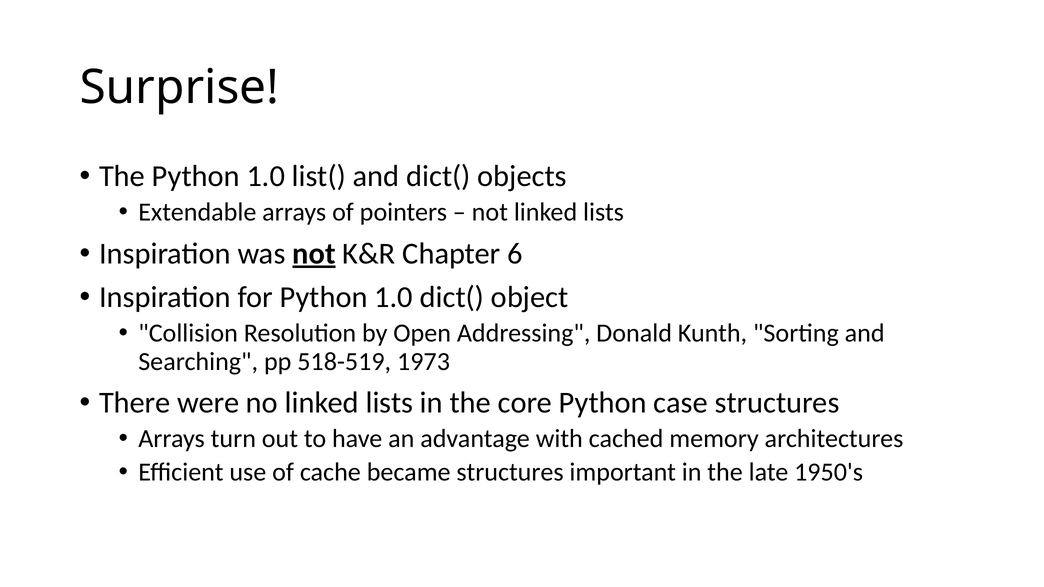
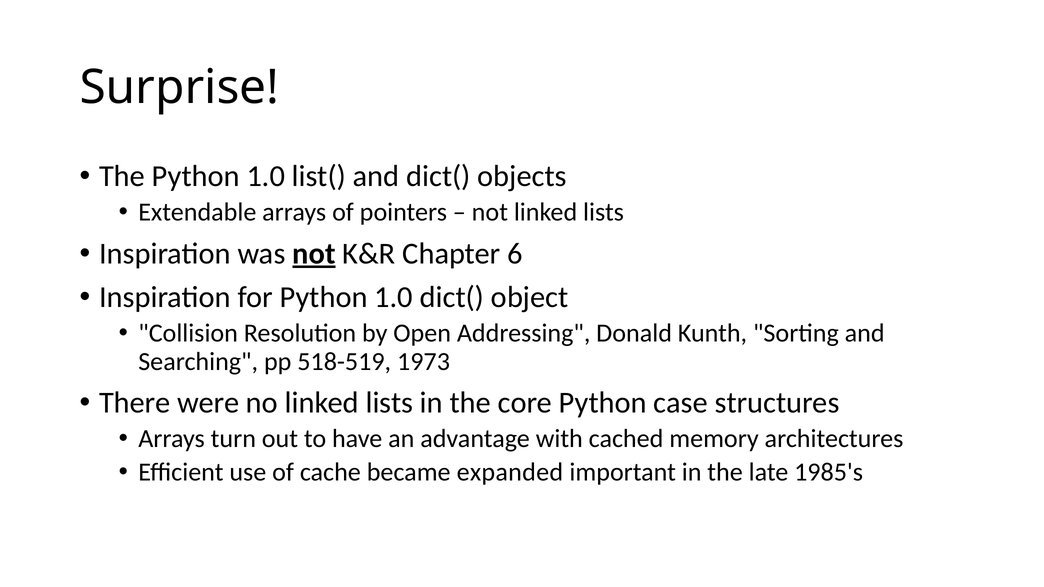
became structures: structures -> expanded (510, 473)
1950's: 1950's -> 1985's (829, 473)
